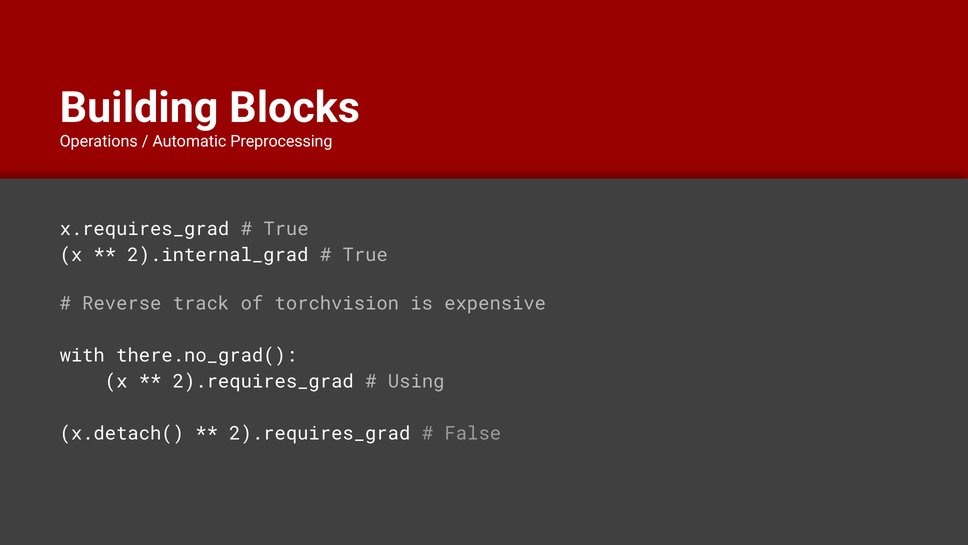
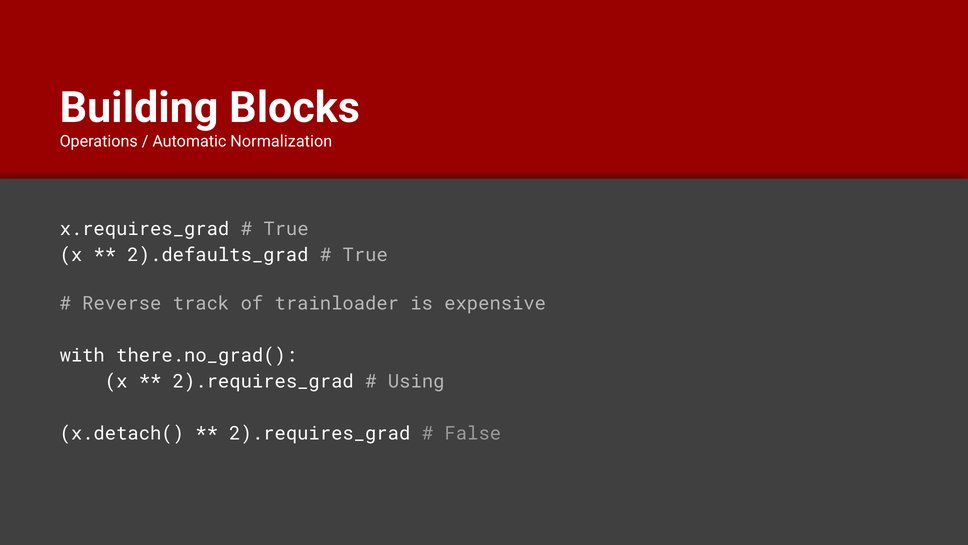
Preprocessing: Preprocessing -> Normalization (281, 141)
2).internal_grad: 2).internal_grad -> 2).defaults_grad (218, 255)
torchvision: torchvision -> trainloader (337, 303)
